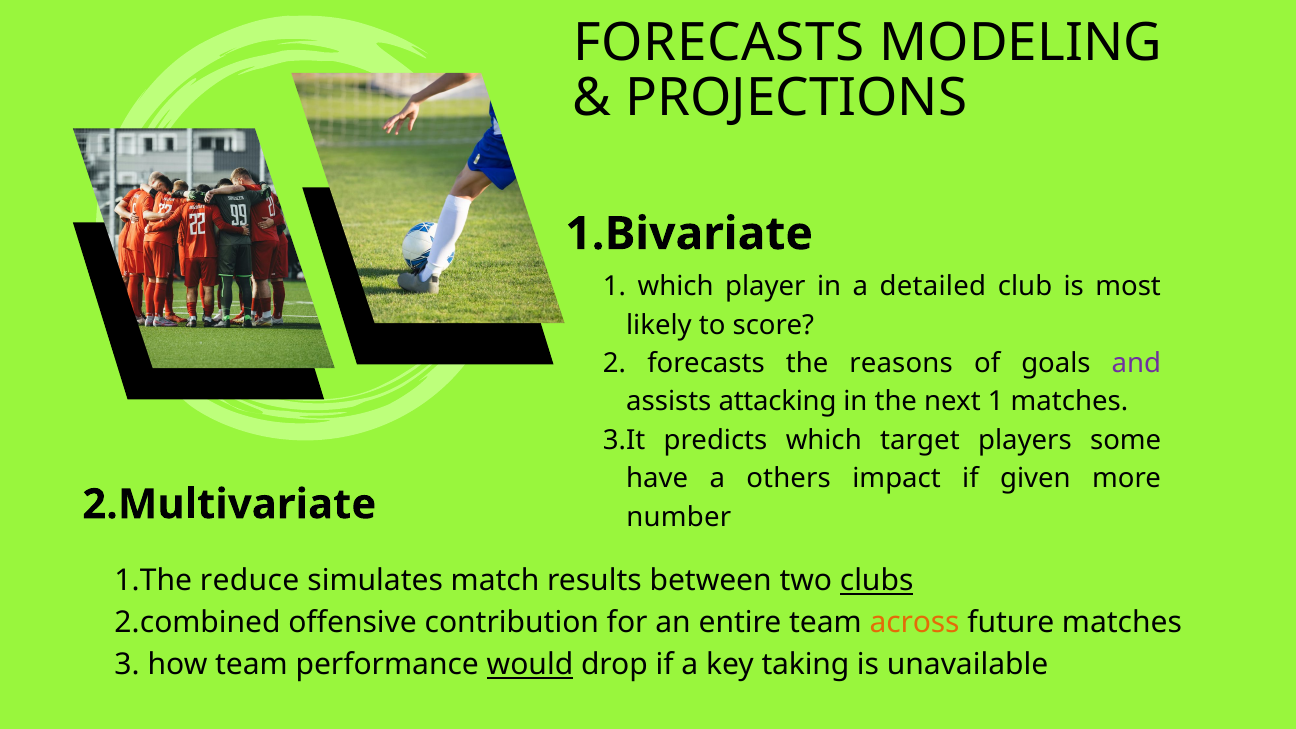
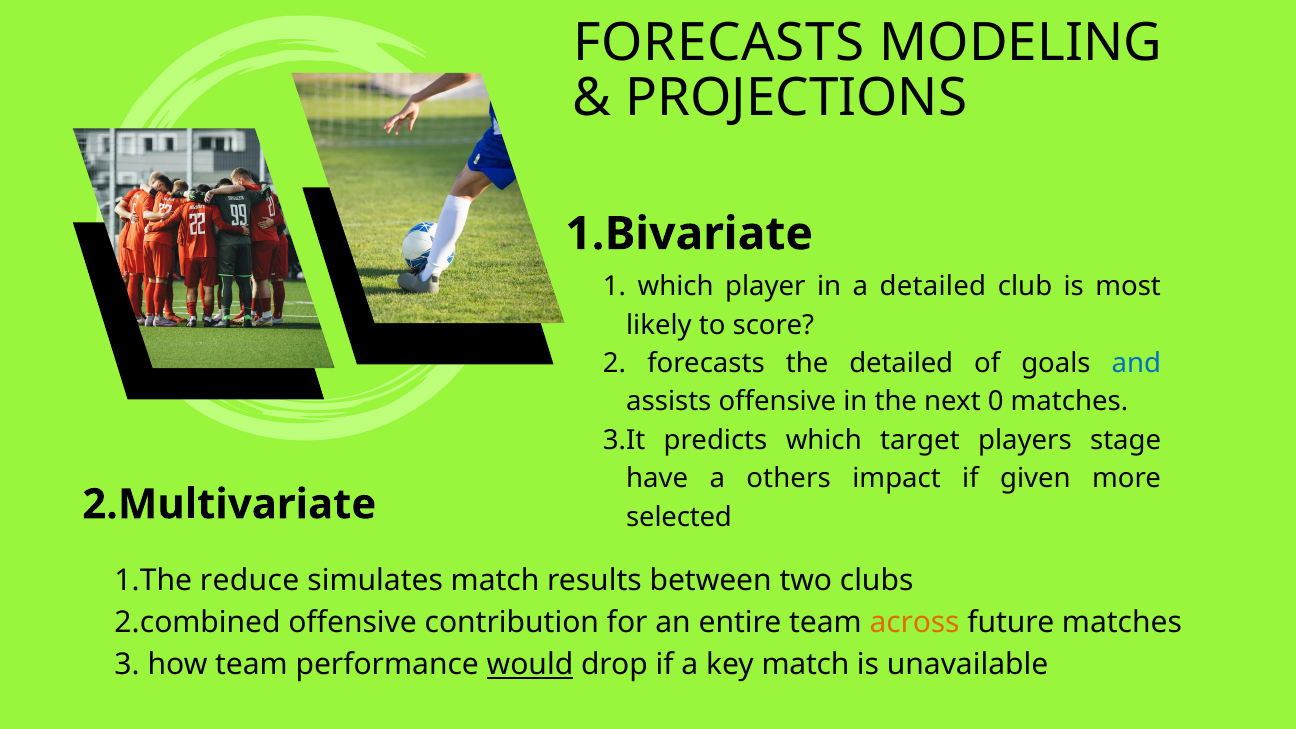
the reasons: reasons -> detailed (901, 363)
and colour: purple -> blue (1136, 363)
assists attacking: attacking -> offensive (777, 402)
next 1: 1 -> 0 (996, 402)
some: some -> stage (1126, 440)
number: number -> selected (679, 517)
clubs underline: present -> none (877, 581)
key taking: taking -> match (805, 665)
